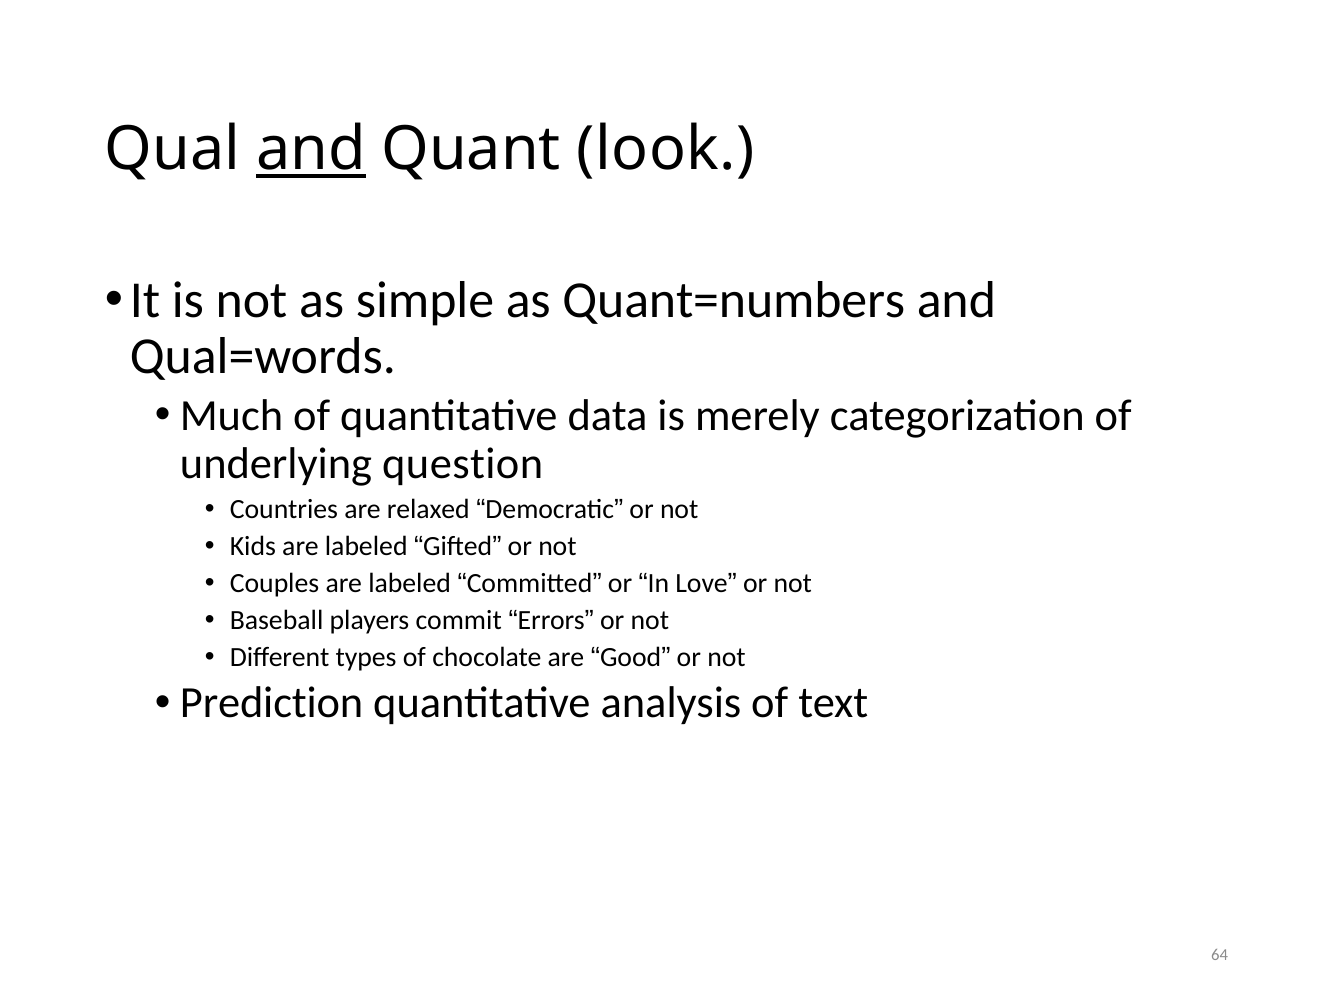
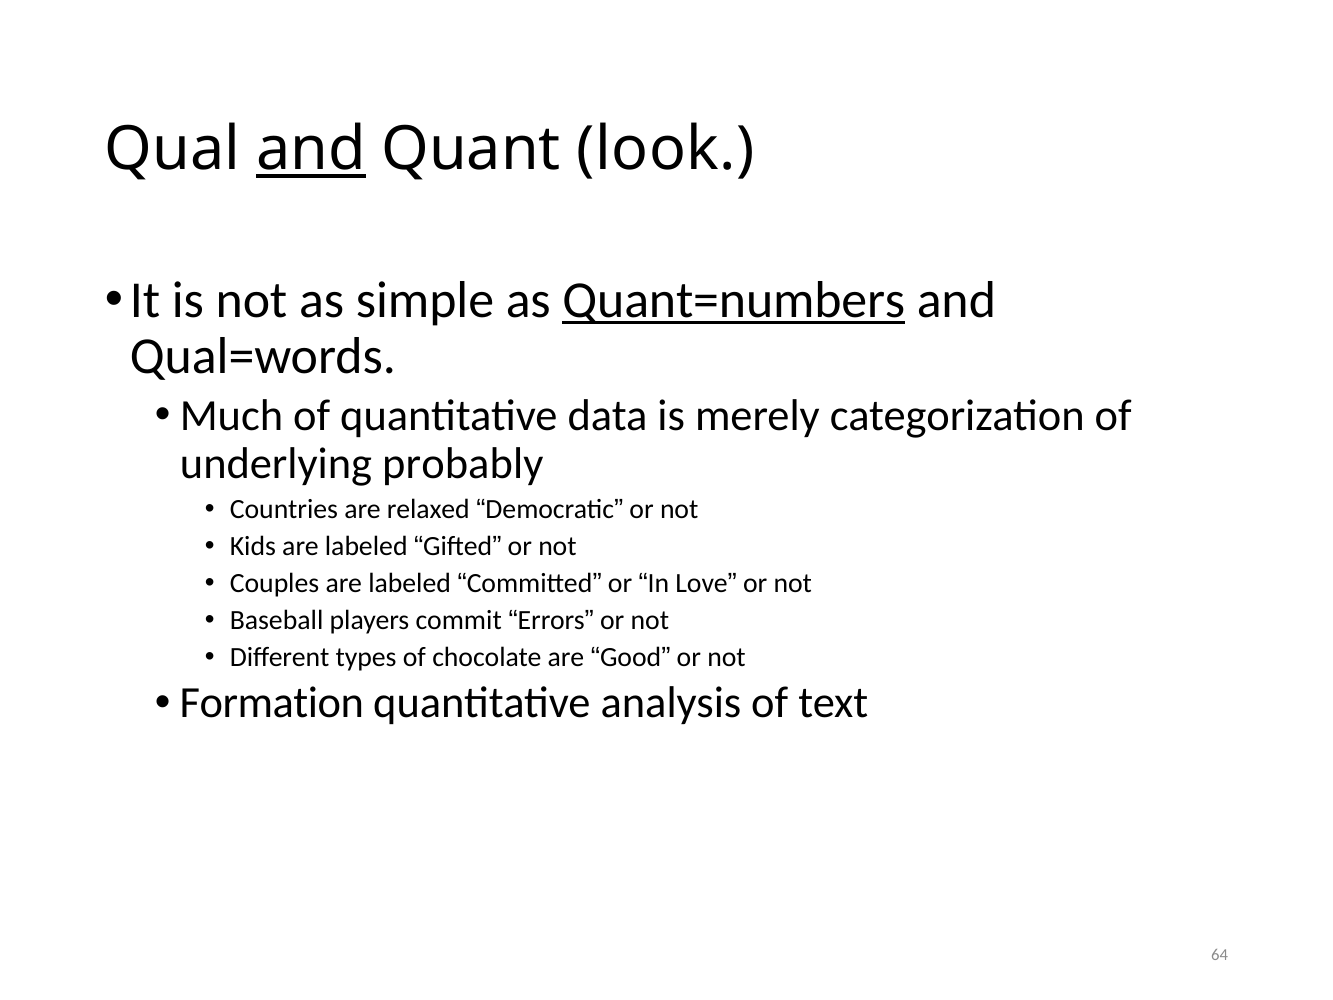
Quant=numbers underline: none -> present (734, 301)
question: question -> probably (463, 463)
Prediction: Prediction -> Formation (272, 703)
